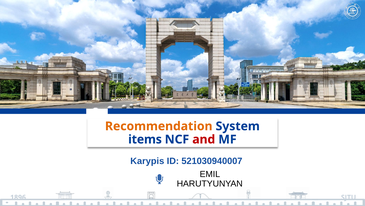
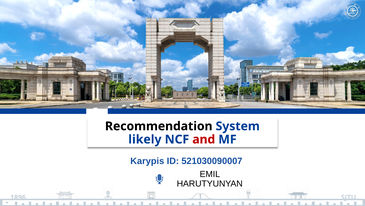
Recommendation colour: orange -> black (159, 126)
items: items -> likely (145, 139)
521030940007: 521030940007 -> 521030090007 (212, 161)
